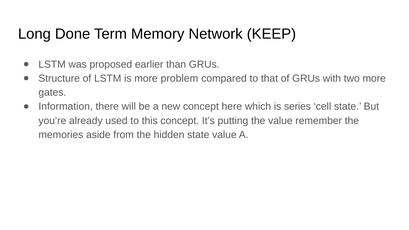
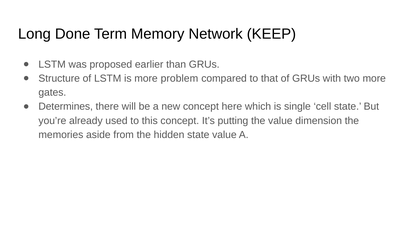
Information: Information -> Determines (66, 107)
series: series -> single (297, 107)
remember: remember -> dimension (319, 121)
